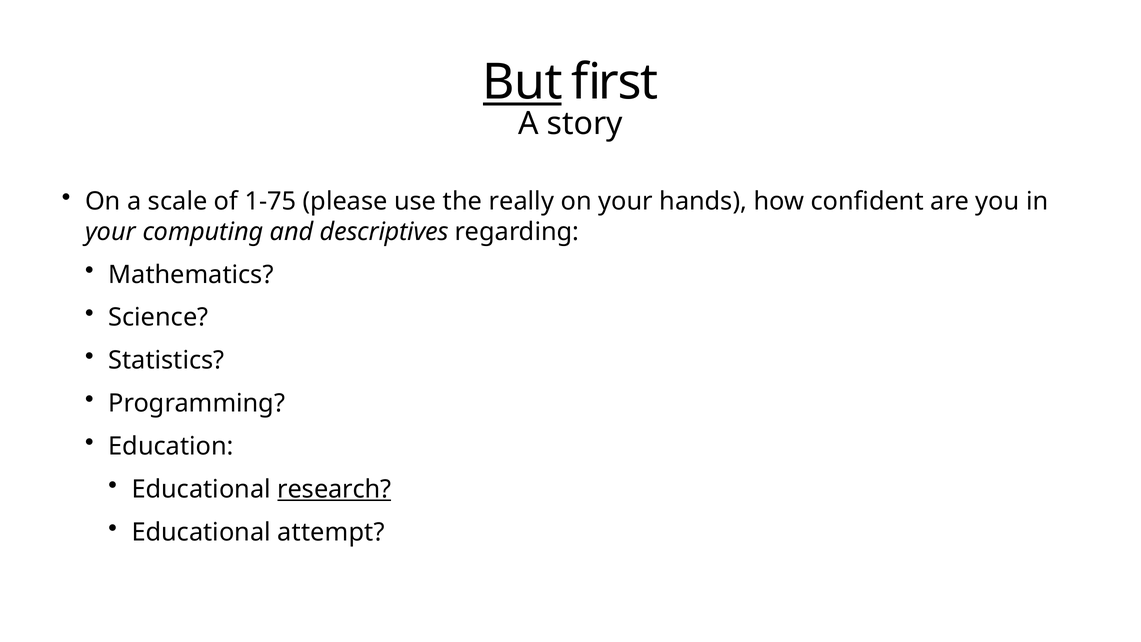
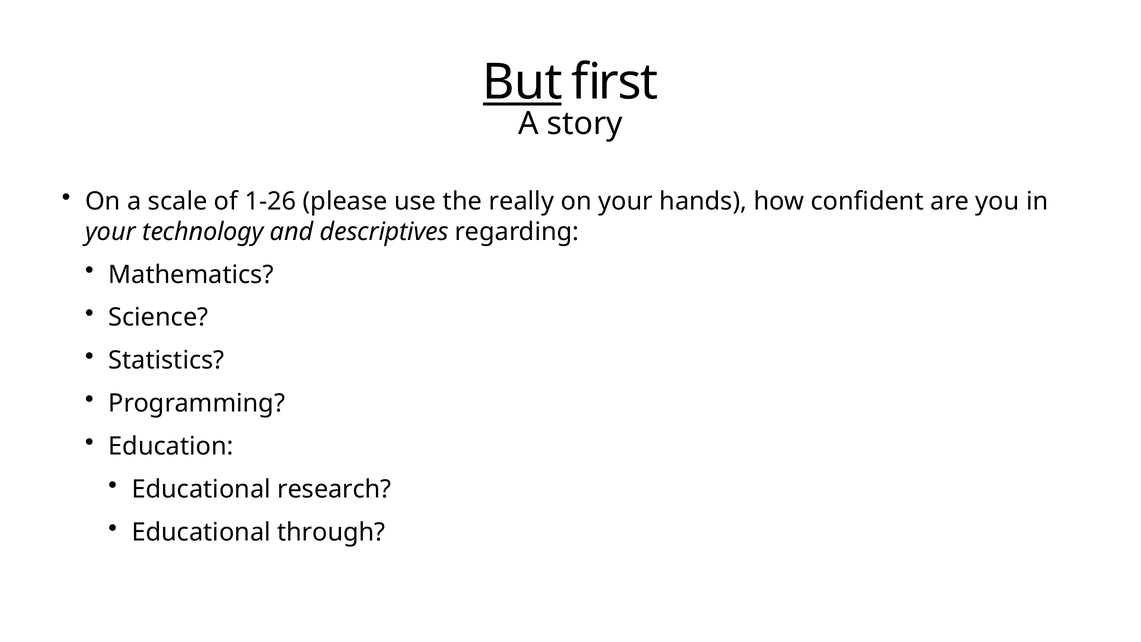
1-75: 1-75 -> 1-26 (270, 201)
computing: computing -> technology (203, 232)
research underline: present -> none (334, 489)
attempt: attempt -> through (331, 532)
